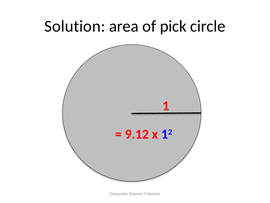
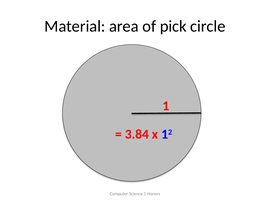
Solution: Solution -> Material (75, 26)
9.12: 9.12 -> 3.84 (137, 134)
